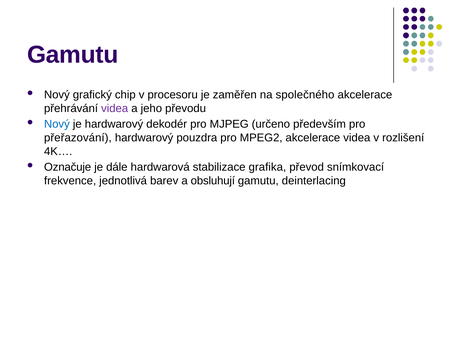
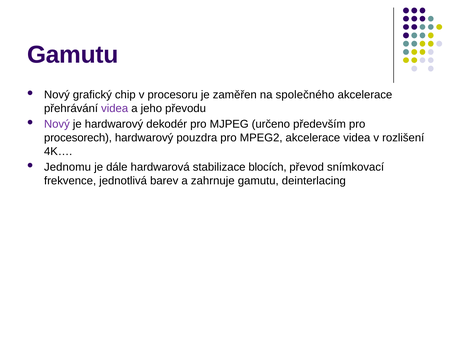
Nový colour: blue -> purple (57, 124)
přeřazování: přeřazování -> procesorech (78, 138)
Označuje: Označuje -> Jednomu (68, 167)
grafika: grafika -> blocích (267, 167)
obsluhují: obsluhují -> zahrnuje (213, 181)
